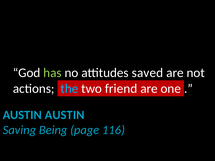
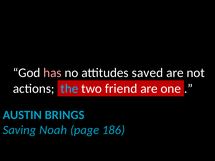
has colour: light green -> pink (52, 73)
AUSTIN AUSTIN: AUSTIN -> BRINGS (65, 115)
Being: Being -> Noah (53, 130)
116: 116 -> 186 (114, 130)
